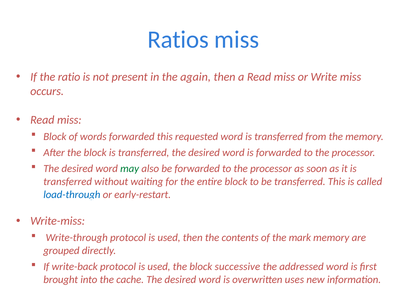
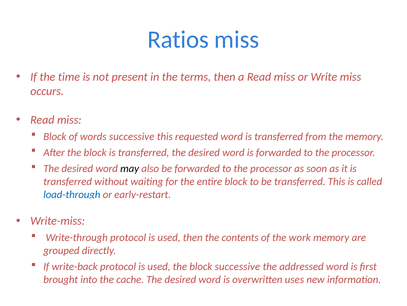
ratio: ratio -> time (69, 77)
again: again -> terms (196, 77)
words forwarded: forwarded -> successive (132, 136)
may colour: green -> black (130, 168)
mark: mark -> work (300, 237)
